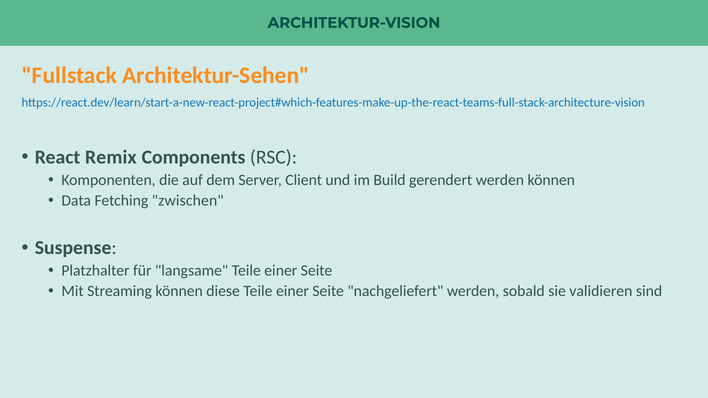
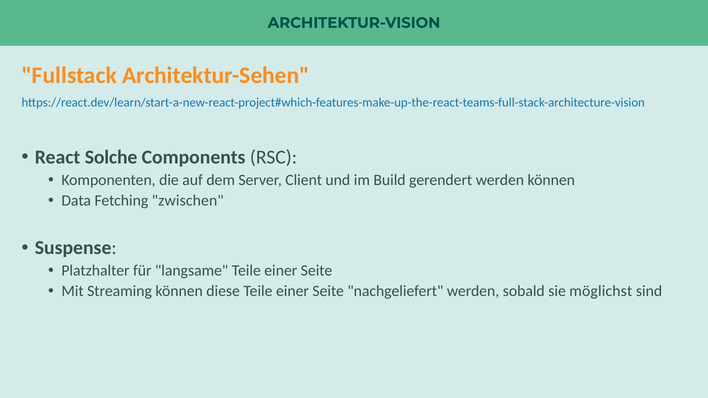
Remix: Remix -> Solche (111, 157)
validieren: validieren -> möglichst (601, 291)
